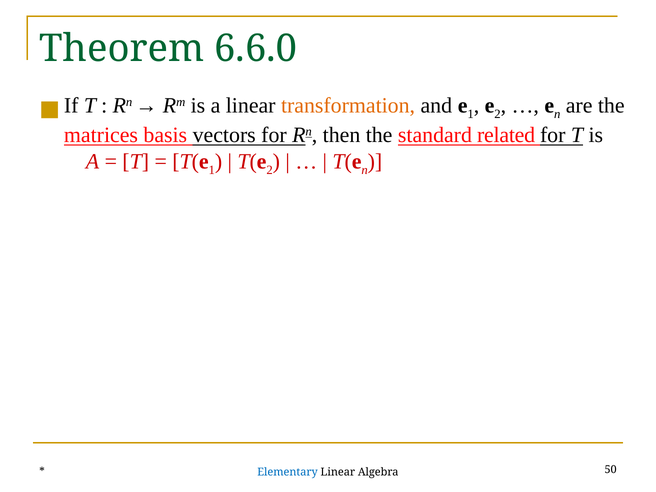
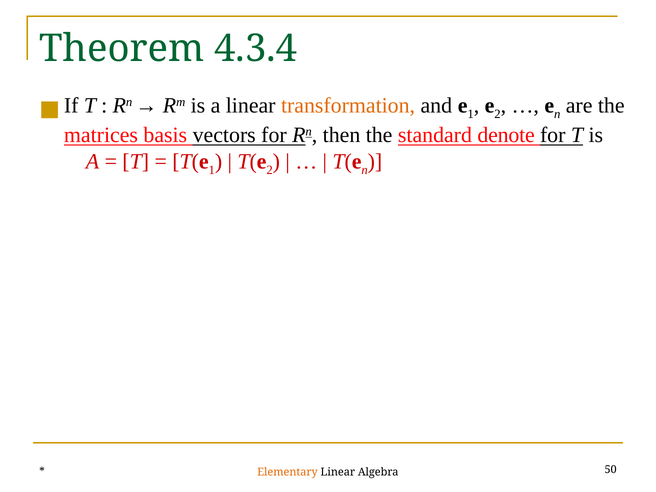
6.6.0: 6.6.0 -> 4.3.4 (256, 49)
related: related -> denote (506, 135)
Elementary colour: blue -> orange (288, 472)
